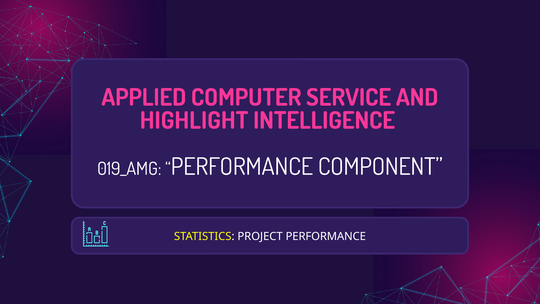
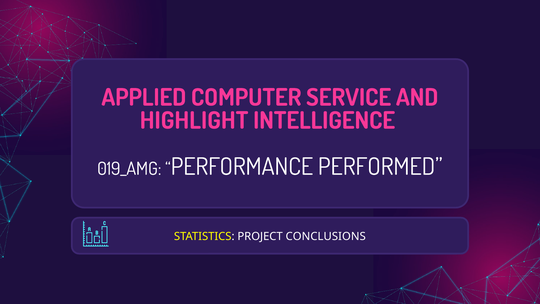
COMPONENT: COMPONENT -> PERFORMED (380, 167)
PROJECT PERFORMANCE: PERFORMANCE -> CONCLUSIONS (326, 236)
